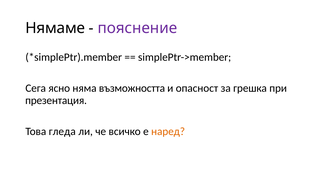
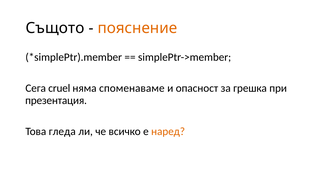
Нямаме: Нямаме -> Същото (55, 28)
пояснение colour: purple -> orange (137, 28)
ясно: ясно -> cruel (59, 88)
възможността: възможността -> споменаваме (132, 88)
